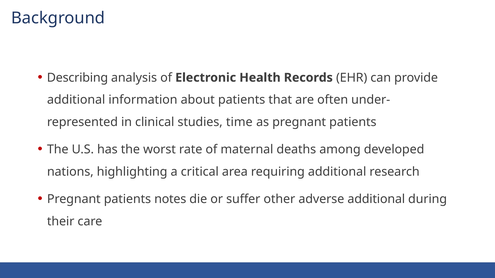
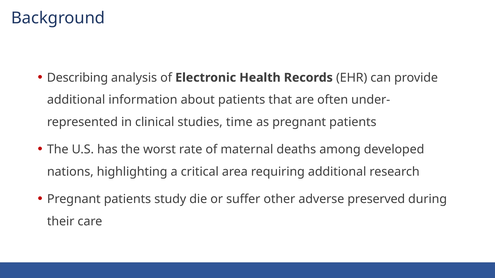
notes: notes -> study (170, 199)
adverse additional: additional -> preserved (376, 199)
